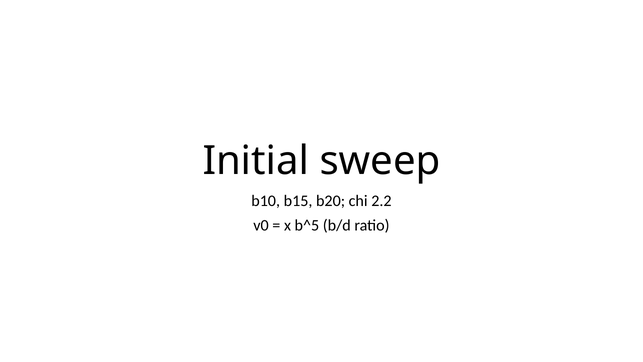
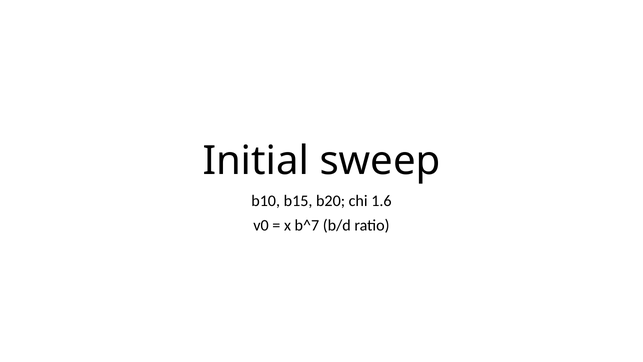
2.2: 2.2 -> 1.6 (381, 201)
b^5: b^5 -> b^7 (307, 225)
